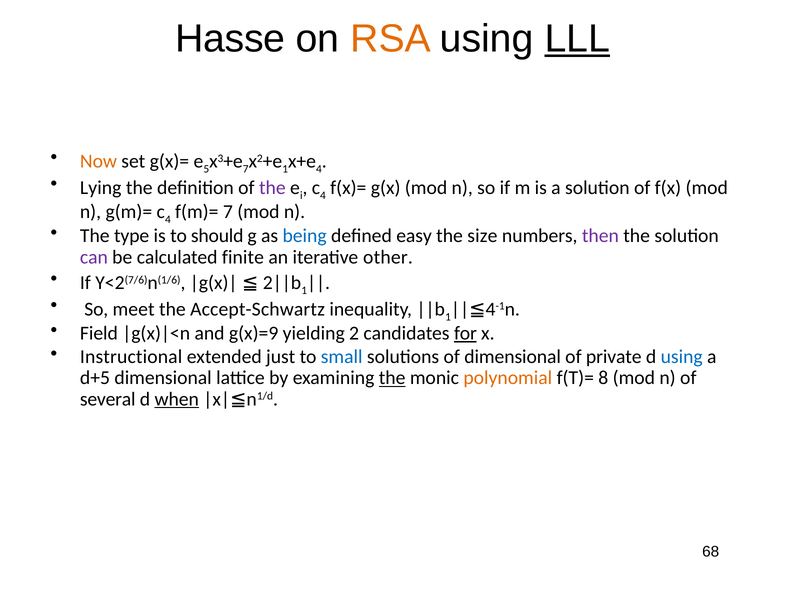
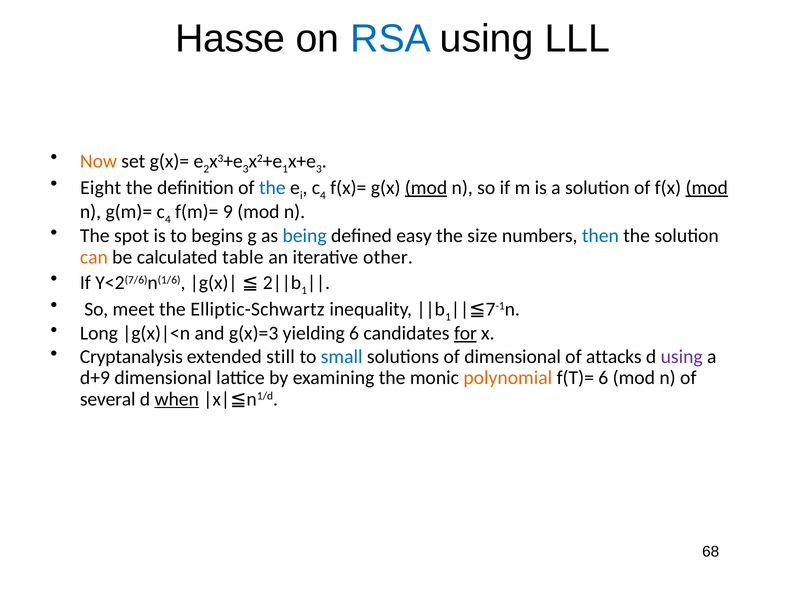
RSA colour: orange -> blue (391, 39)
LLL underline: present -> none (577, 39)
5: 5 -> 2 (206, 169)
7: 7 -> 3 (246, 169)
4: 4 -> 3 (319, 169)
Lying: Lying -> Eight (101, 188)
the colour: purple -> blue (272, 188)
mod underline: none -> present (426, 188)
mod underline: none -> present (707, 188)
f(m)= 7: 7 -> 9 (228, 212)
type: type -> spot (132, 236)
should: should -> begins (217, 236)
then colour: purple -> blue (600, 236)
can colour: purple -> orange (94, 257)
finite: finite -> table (243, 257)
Accept-Schwartz: Accept-Schwartz -> Elliptic-Schwartz (258, 309)
4: 4 -> 7 (491, 309)
Field: Field -> Long (99, 333)
g(x)=9: g(x)=9 -> g(x)=3 (254, 333)
yielding 2: 2 -> 6 (354, 333)
Instructional: Instructional -> Cryptanalysis (131, 356)
just: just -> still (281, 356)
private: private -> attacks (614, 356)
using colour: blue -> purple (682, 356)
d+5: d+5 -> d+9 (95, 378)
the underline: present -> none (392, 378)
f(T)= 8: 8 -> 6 (603, 378)
